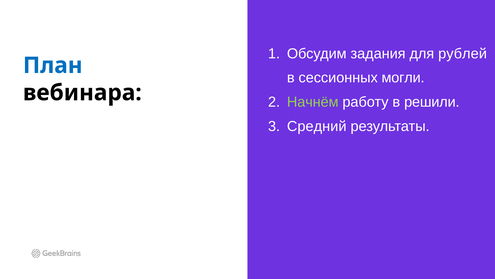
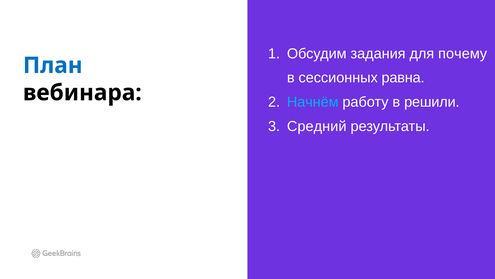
рублей: рублей -> почему (463, 53)
могли: могли -> равна (403, 78)
Начнём colour: light green -> light blue (313, 102)
